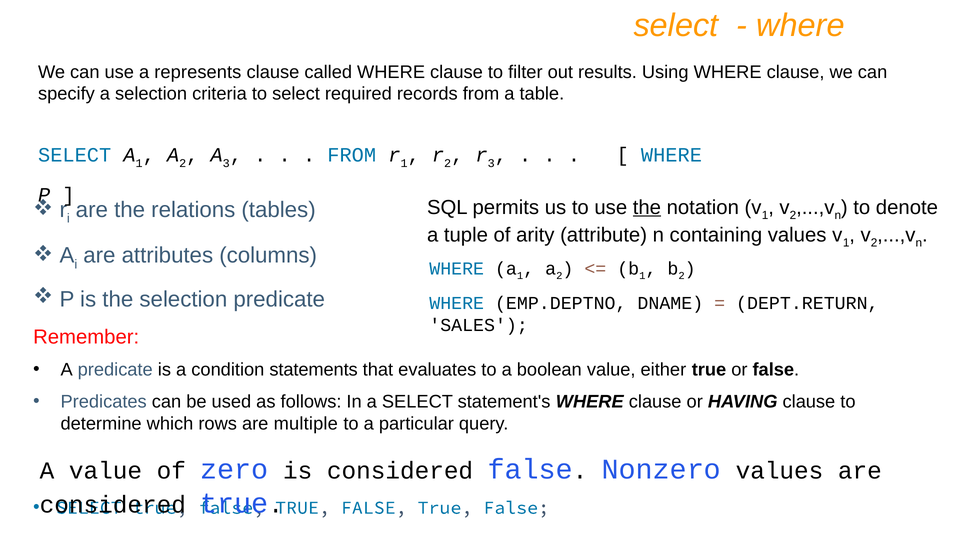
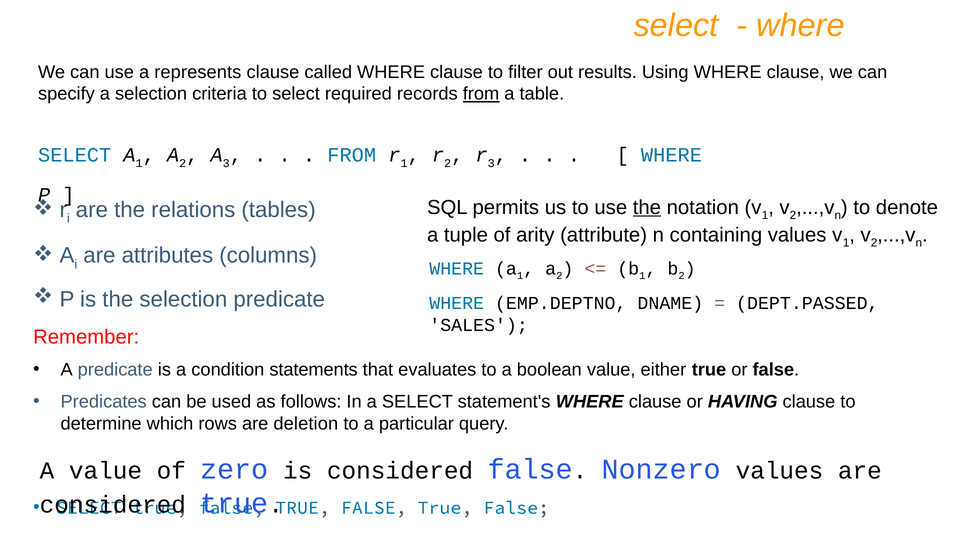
from underline: none -> present (481, 94)
DEPT.RETURN: DEPT.RETURN -> DEPT.PASSED (807, 303)
multiple: multiple -> deletion (306, 423)
